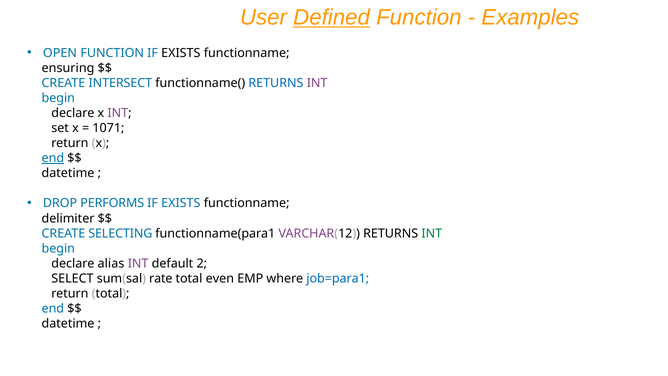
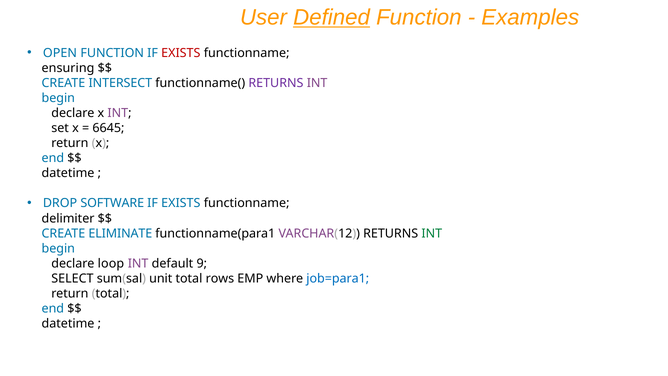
EXISTS colour: black -> red (181, 53)
RETURNS colour: blue -> purple (276, 83)
1071: 1071 -> 6645 (108, 128)
end underline: present -> none (53, 158)
PERFORMS: PERFORMS -> SOFTWARE (112, 203)
SELECTING: SELECTING -> ELIMINATE (120, 233)
alias: alias -> loop (111, 263)
2: 2 -> 9 (202, 263)
rate: rate -> unit (161, 278)
even: even -> rows (220, 278)
